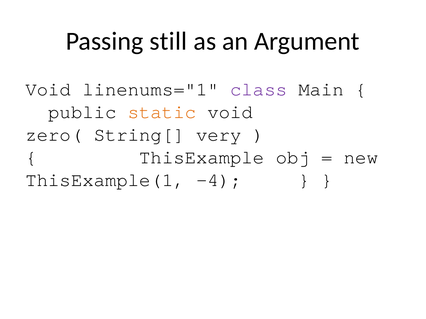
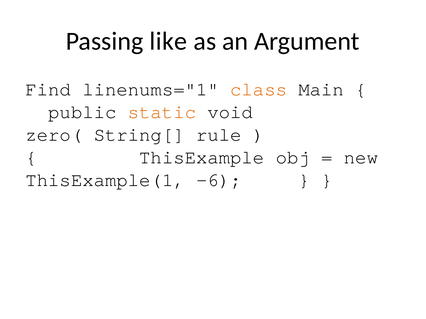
still: still -> like (168, 41)
Void: Void -> Find (48, 89)
class colour: purple -> orange (259, 89)
very: very -> rule (219, 135)
-4: -4 -> -6 (219, 180)
